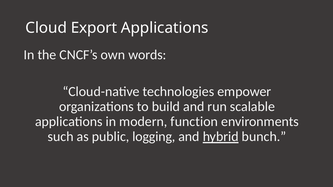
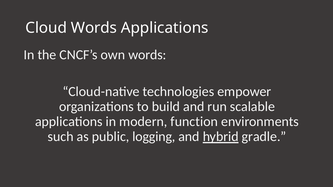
Cloud Export: Export -> Words (94, 28)
bunch: bunch -> gradle (264, 137)
